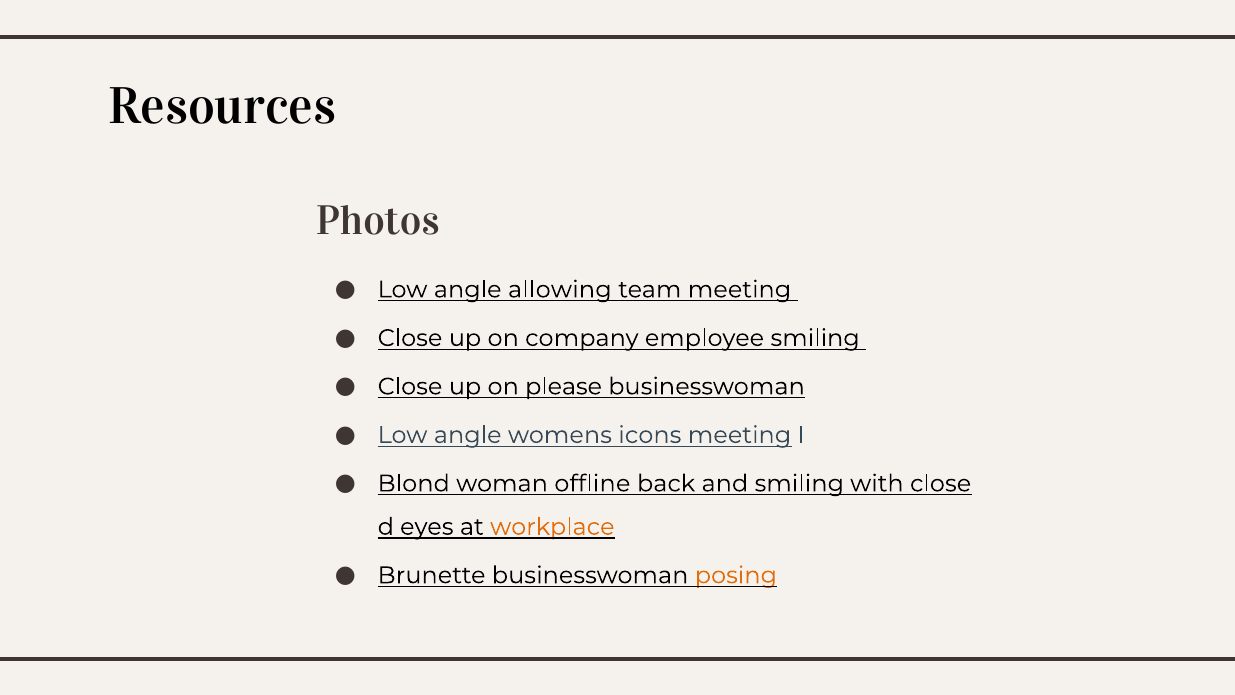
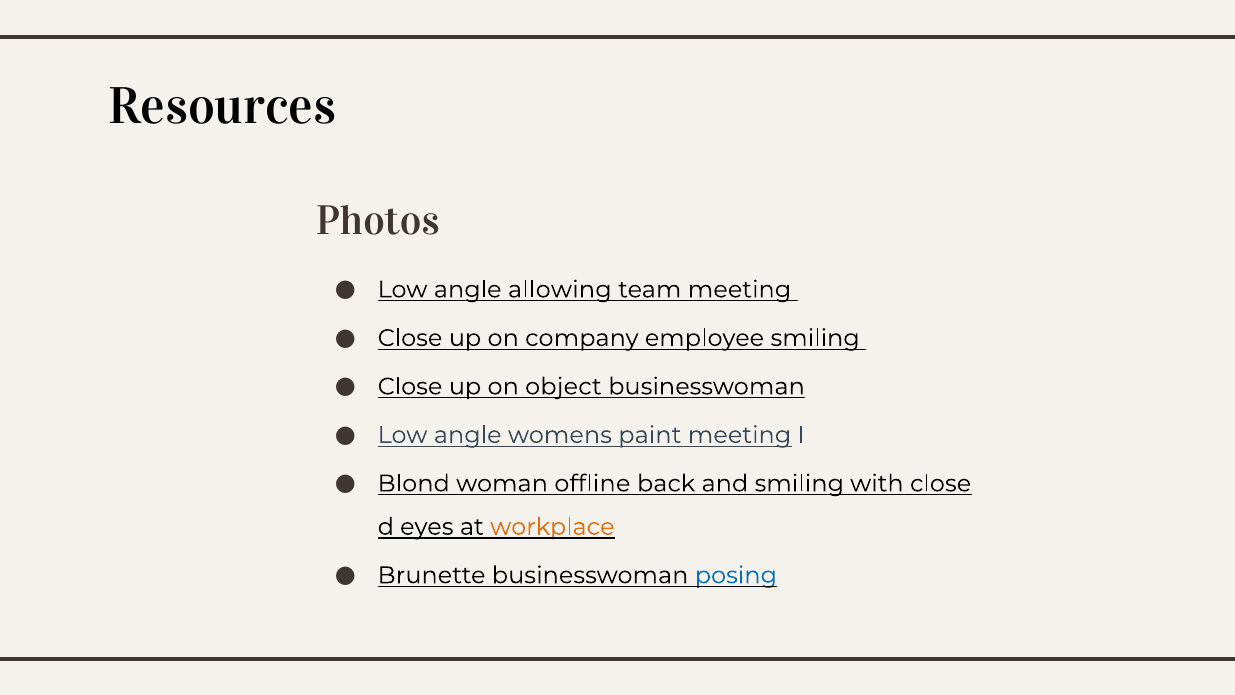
please: please -> object (563, 386)
icons: icons -> paint (650, 435)
posing colour: orange -> blue (736, 575)
